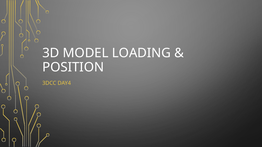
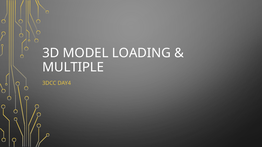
POSITION: POSITION -> MULTIPLE (73, 67)
